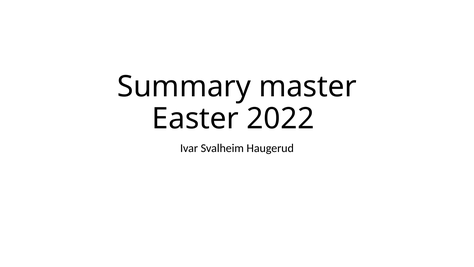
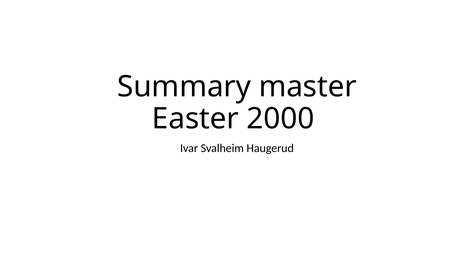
2022: 2022 -> 2000 (280, 118)
